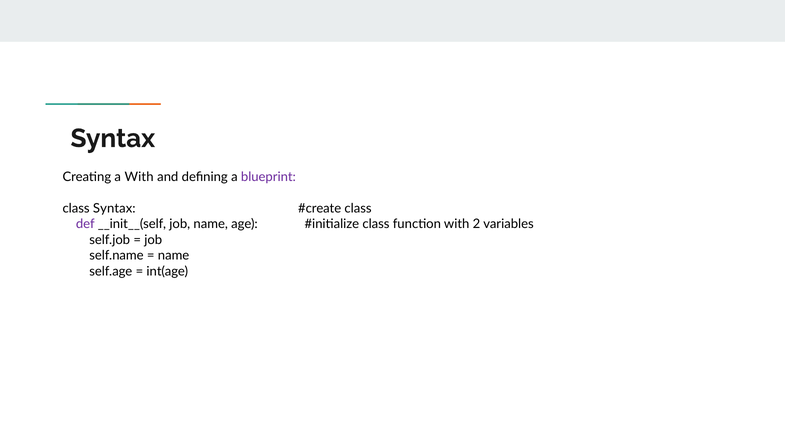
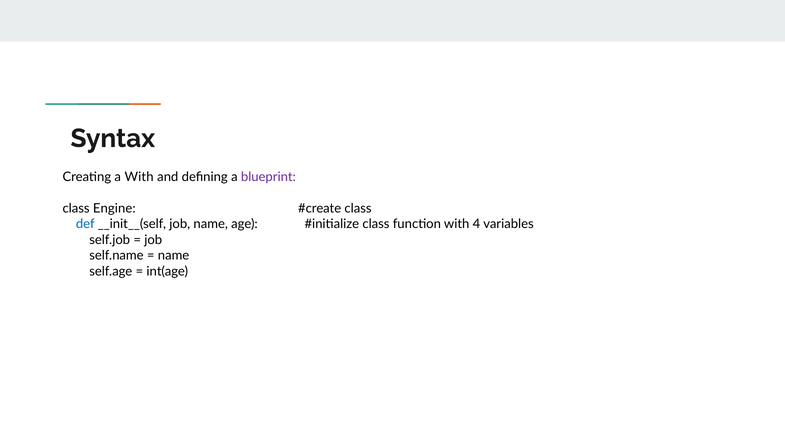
class Syntax: Syntax -> Engine (114, 209)
def colour: purple -> blue (85, 224)
2: 2 -> 4 (476, 224)
